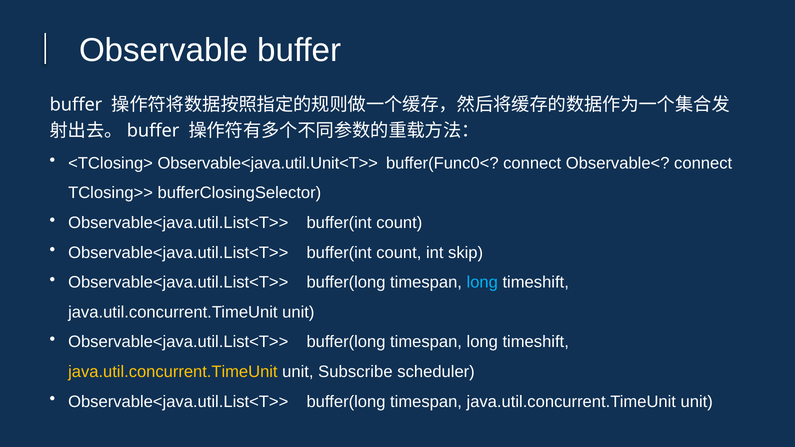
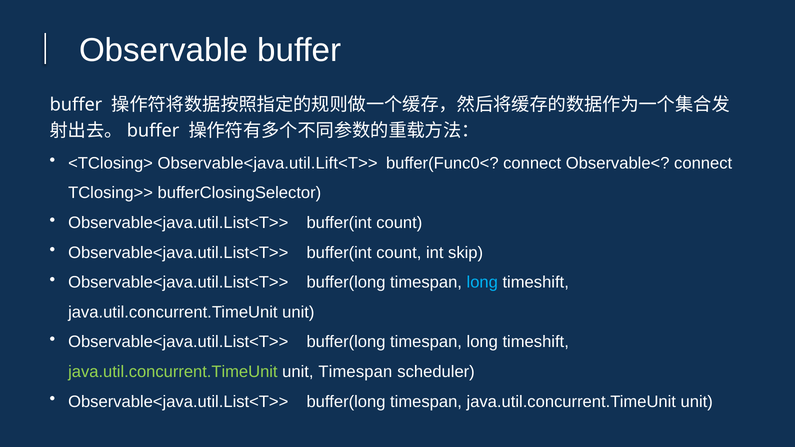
Observable<java.util.Unit<T>>: Observable<java.util.Unit<T>> -> Observable<java.util.Lift<T>> (268, 163)
java.util.concurrent.TimeUnit colour: yellow -> light green (173, 372)
unit Subscribe: Subscribe -> Timespan (355, 372)
